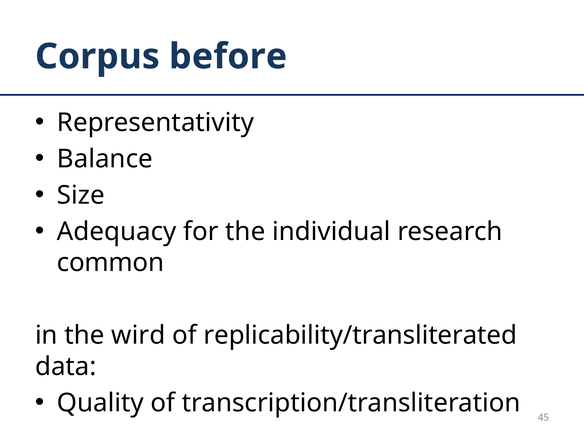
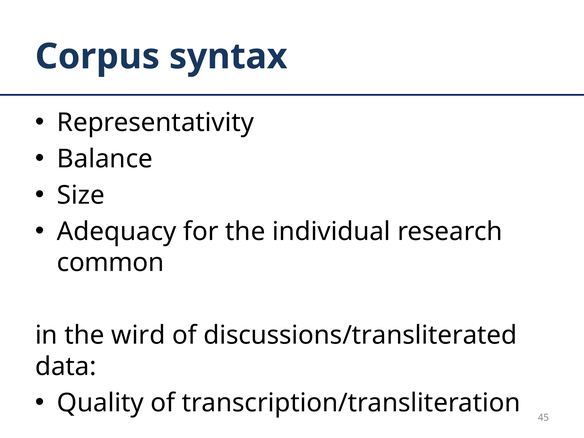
before: before -> syntax (228, 57)
replicability/transliterated: replicability/transliterated -> discussions/transliterated (360, 335)
